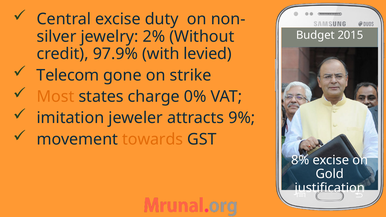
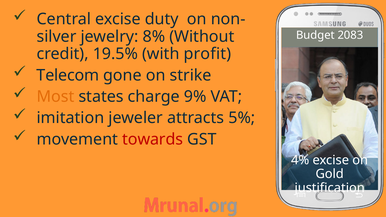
2015: 2015 -> 2083 (350, 35)
2%: 2% -> 8% (154, 36)
97.9%: 97.9% -> 19.5% (115, 54)
levied: levied -> profit (207, 54)
0%: 0% -> 9% (195, 97)
9%: 9% -> 5% (242, 118)
towards colour: orange -> red (153, 139)
8%: 8% -> 4% (300, 160)
